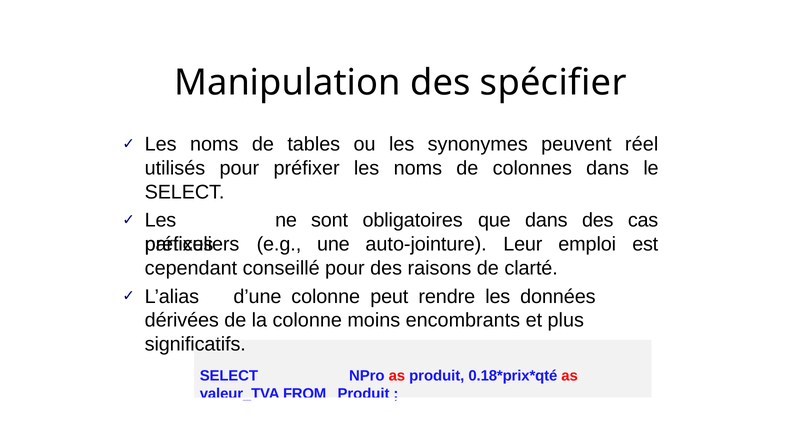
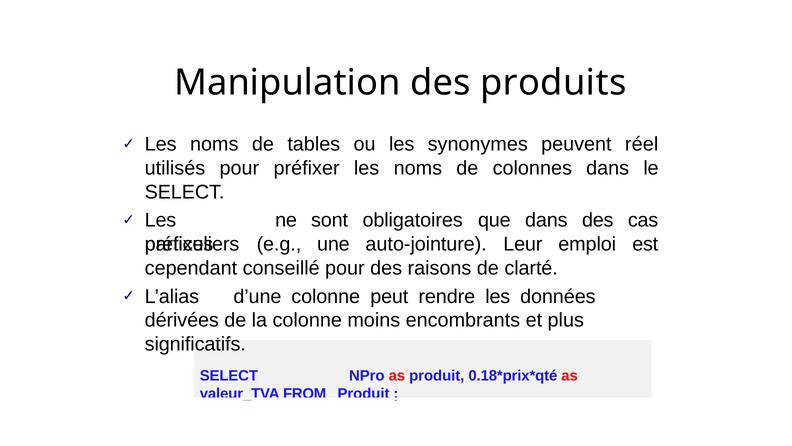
spécifier: spécifier -> produits (553, 83)
